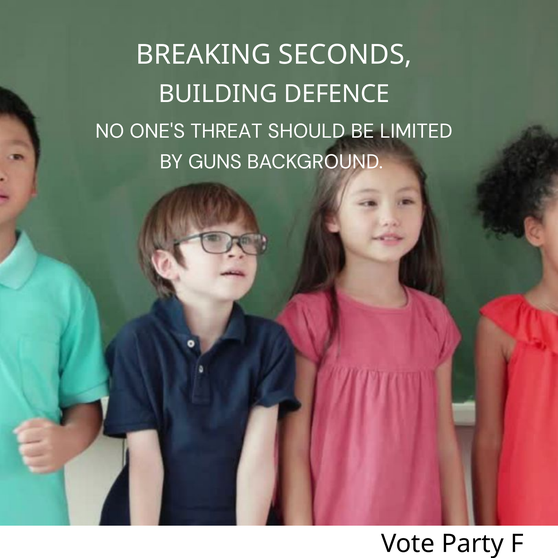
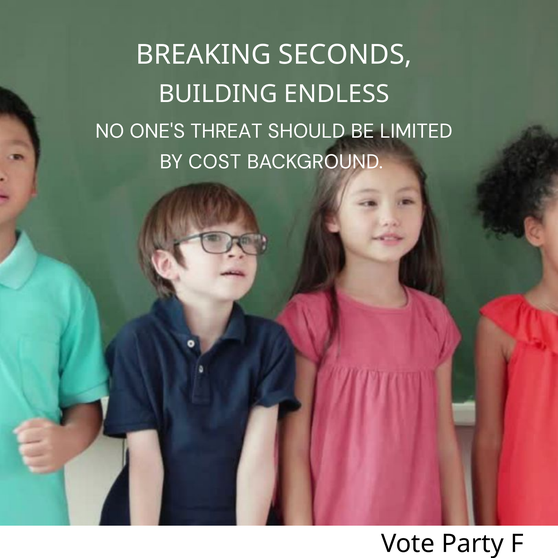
DEFENCE: DEFENCE -> ENDLESS (337, 94)
GUNS: GUNS -> COST (215, 162)
